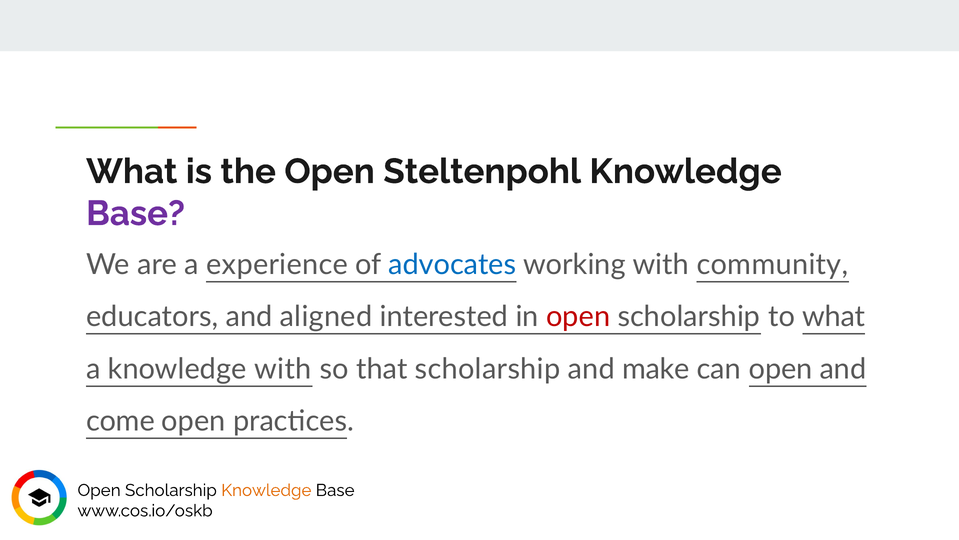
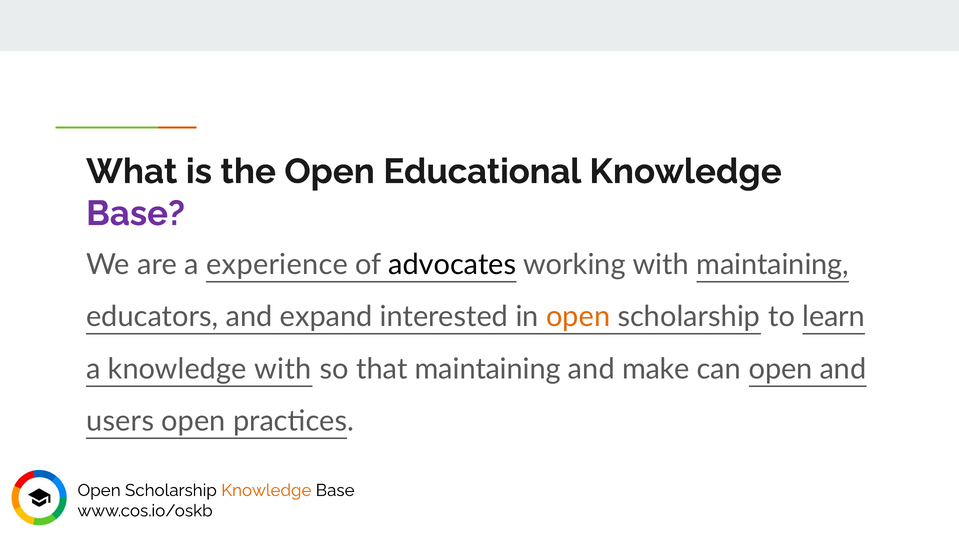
Steltenpohl: Steltenpohl -> Educational (482, 171)
advocates colour: blue -> black (452, 264)
with community: community -> maintaining (773, 264)
aligned: aligned -> expand (326, 317)
open colour: red -> orange (578, 317)
to what: what -> learn (834, 317)
that scholarship: scholarship -> maintaining (488, 369)
come: come -> users (120, 421)
